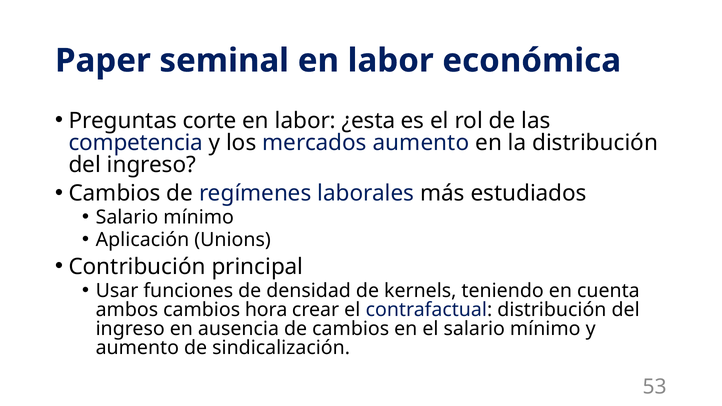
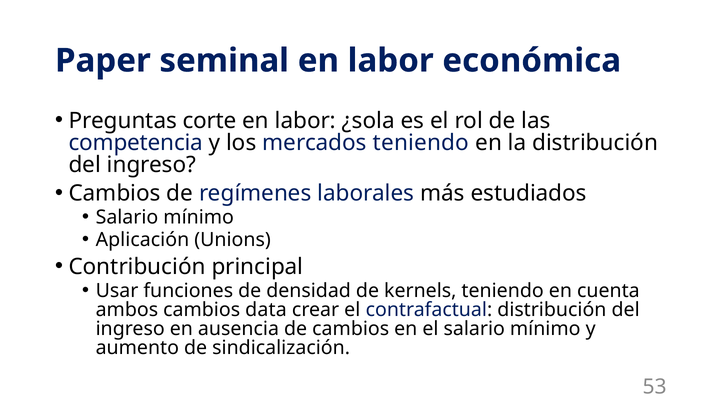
¿esta: ¿esta -> ¿sola (368, 121)
mercados aumento: aumento -> teniendo (421, 143)
hora: hora -> data (266, 310)
